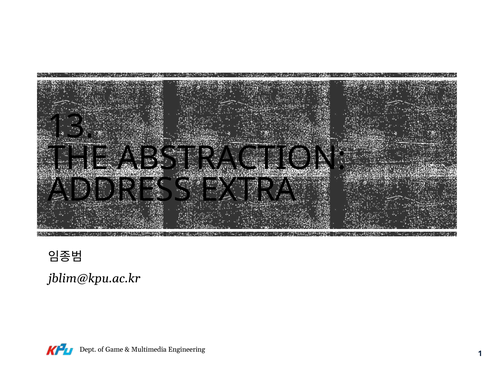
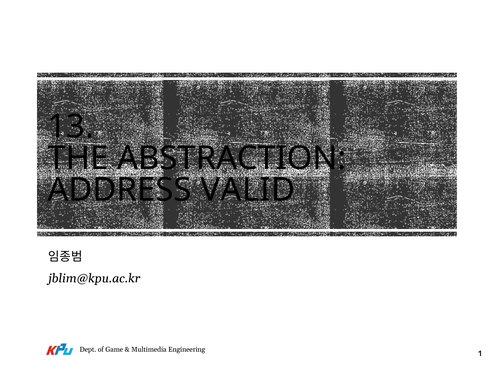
EXTRA: EXTRA -> VALID (248, 190)
